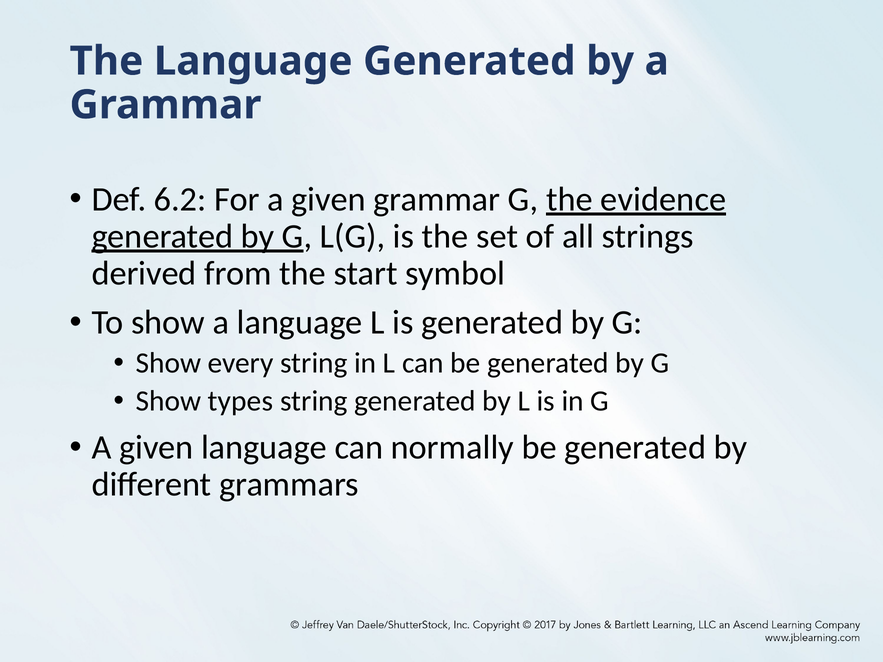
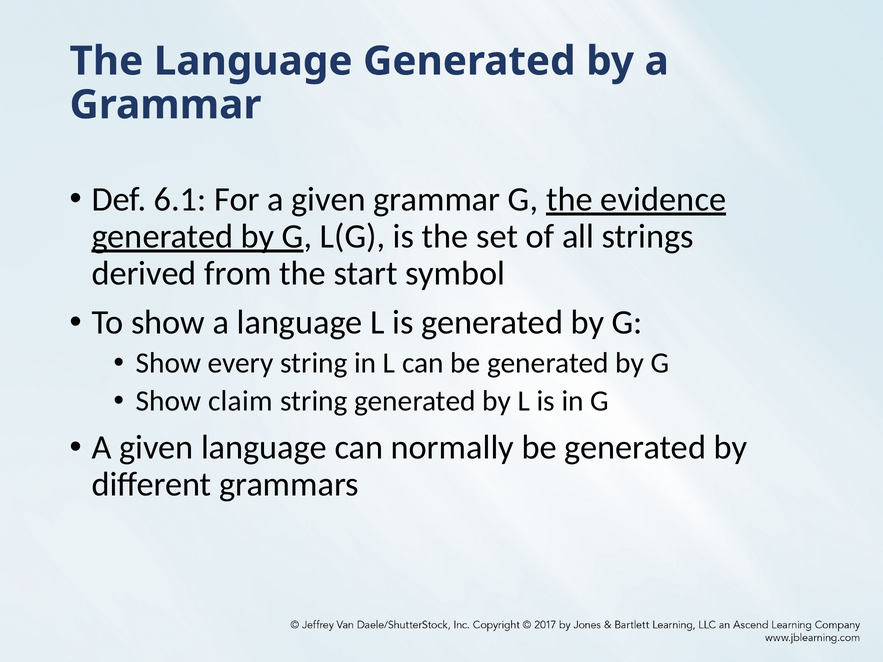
6.2: 6.2 -> 6.1 (180, 199)
types: types -> claim (240, 401)
